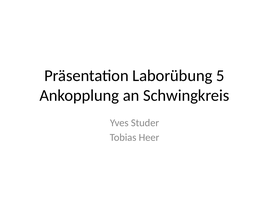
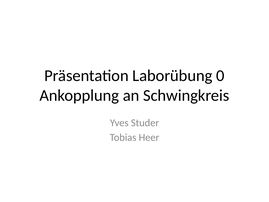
5: 5 -> 0 (220, 76)
